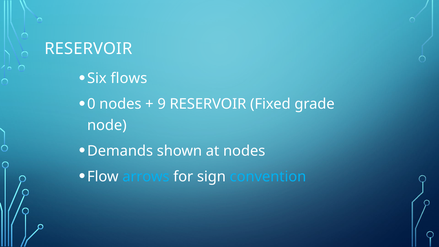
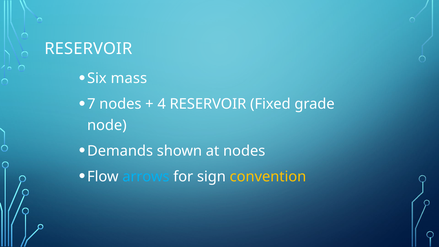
flows: flows -> mass (129, 78)
0: 0 -> 7 (91, 104)
9: 9 -> 4 (162, 104)
convention colour: light blue -> yellow (268, 177)
